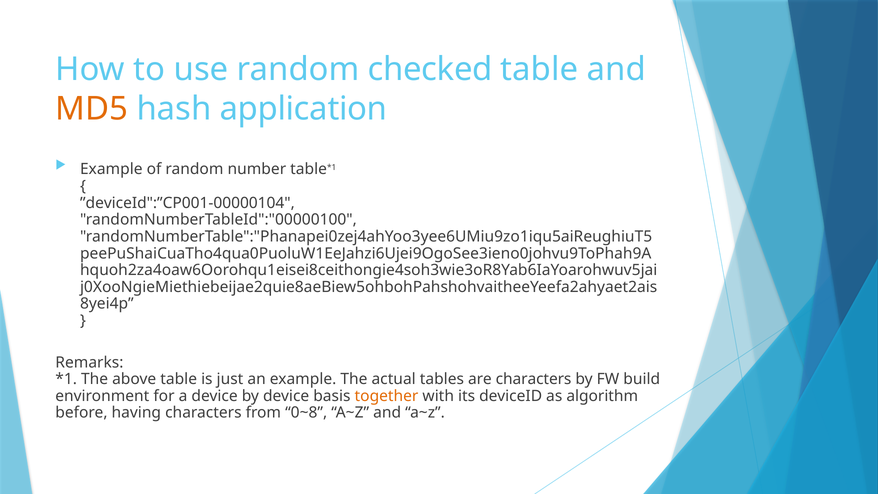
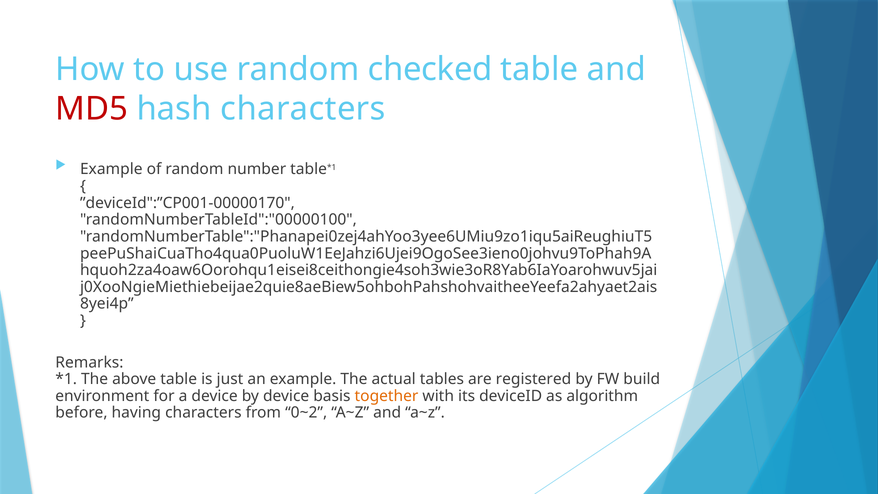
MD5 colour: orange -> red (92, 109)
hash application: application -> characters (303, 109)
”deviceId":”CP001-00000104: ”deviceId":”CP001-00000104 -> ”deviceId":”CP001-00000170 (187, 203)
are characters: characters -> registered (534, 379)
0~8: 0~8 -> 0~2 (306, 413)
